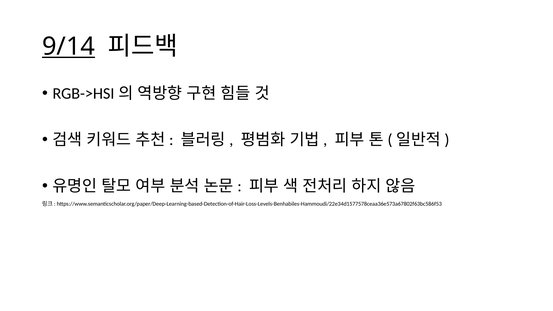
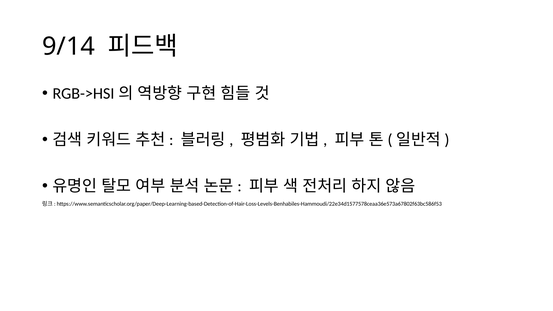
9/14 underline: present -> none (69, 46)
